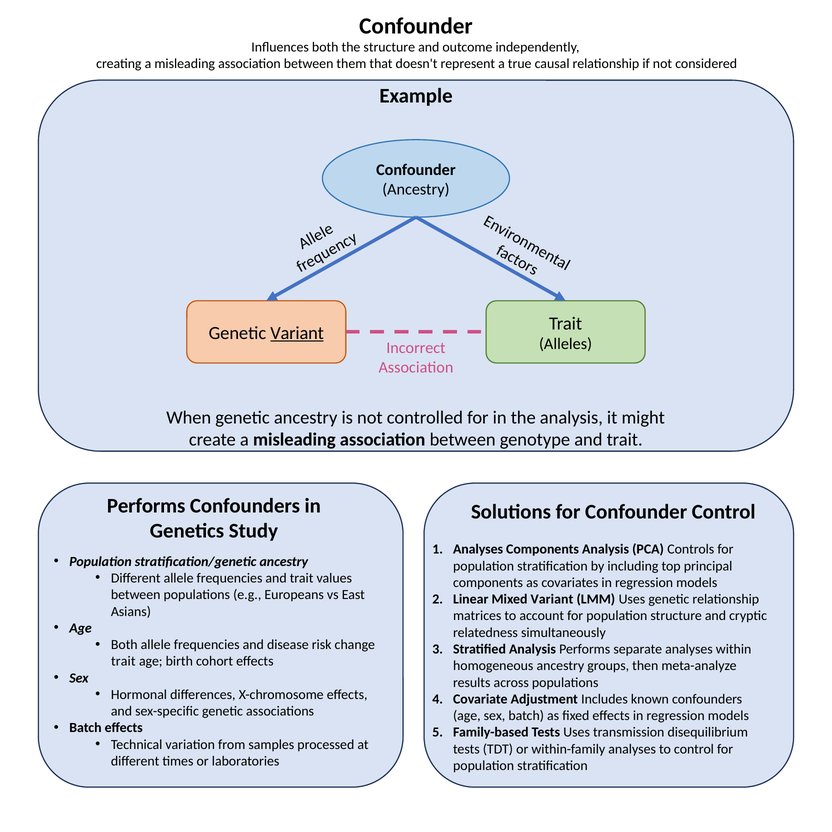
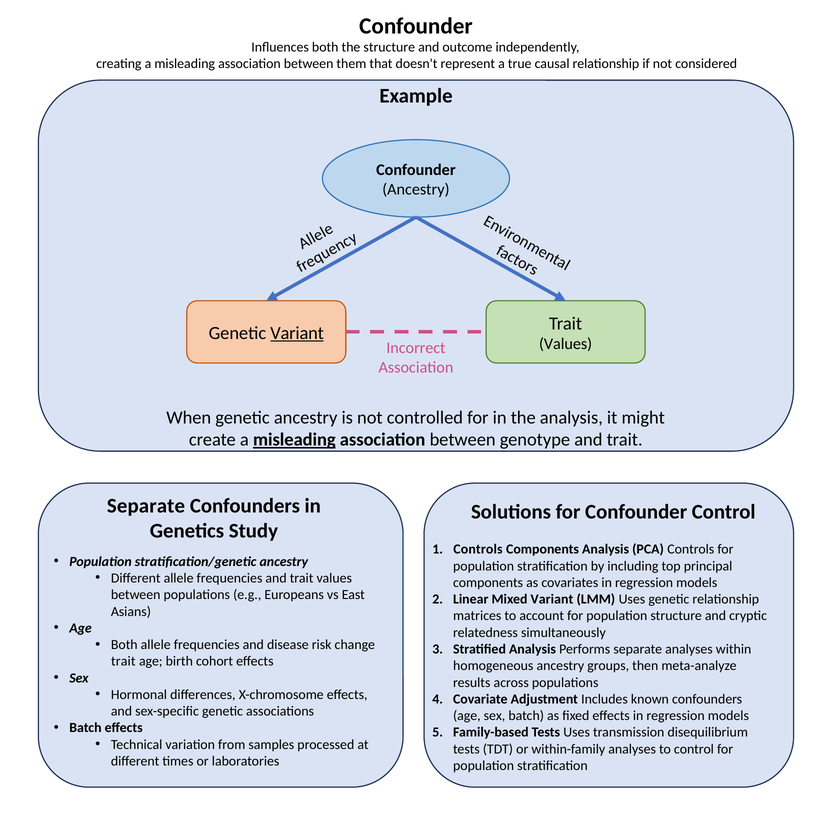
Alleles: Alleles -> Values (566, 344)
misleading underline: none -> present (294, 440)
Performs: Performs -> Separate (146, 506)
Analyses: Analyses -> Controls (478, 549)
